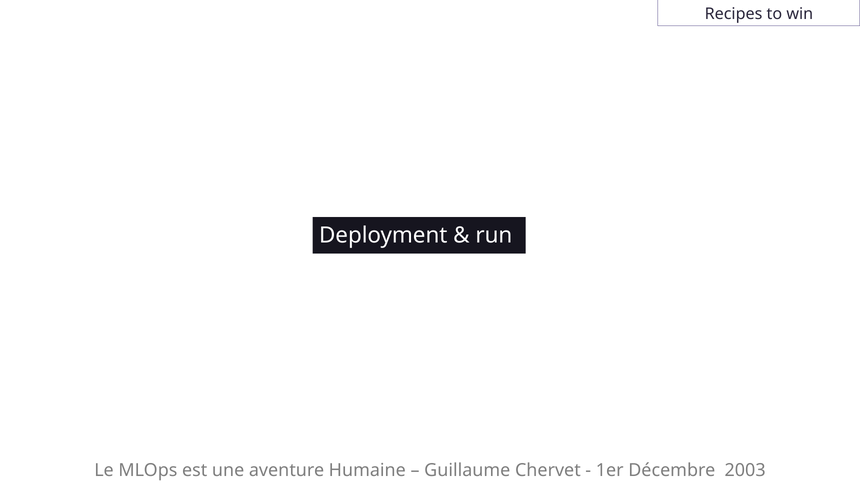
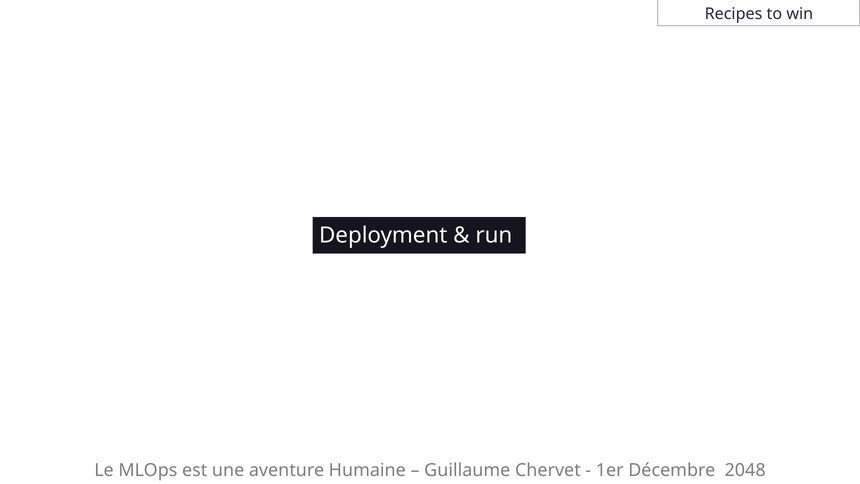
2003: 2003 -> 2048 (745, 470)
